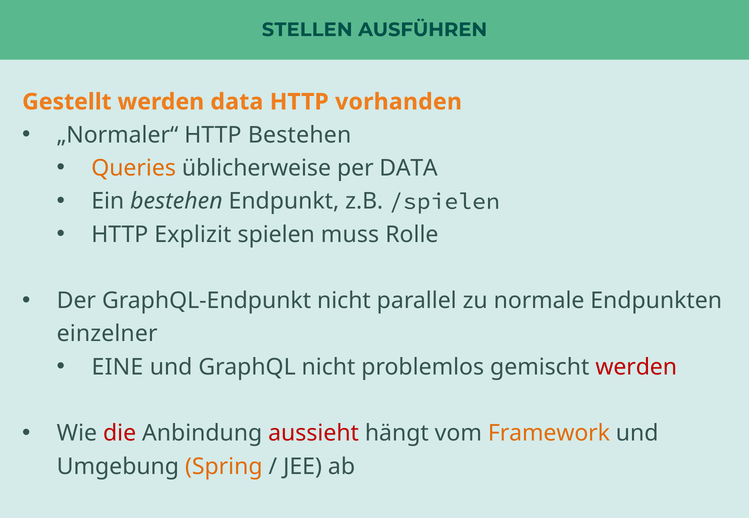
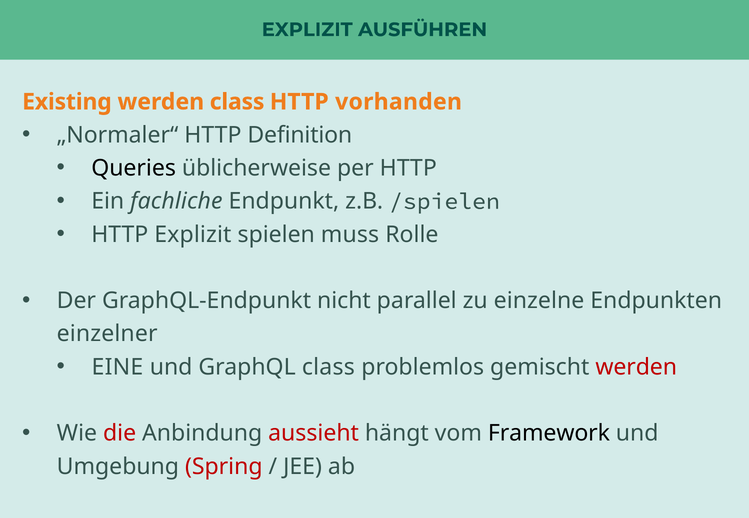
STELLEN: STELLEN -> EXPLIZIT (307, 30)
Gestellt: Gestellt -> Existing (67, 102)
werden data: data -> class (237, 102)
HTTP Bestehen: Bestehen -> Definition (300, 135)
Queries colour: orange -> black (134, 168)
per DATA: DATA -> HTTP (408, 168)
Ein bestehen: bestehen -> fachliche (176, 201)
normale: normale -> einzelne (539, 301)
GraphQL nicht: nicht -> class (328, 367)
Framework colour: orange -> black (549, 434)
Spring colour: orange -> red (224, 467)
